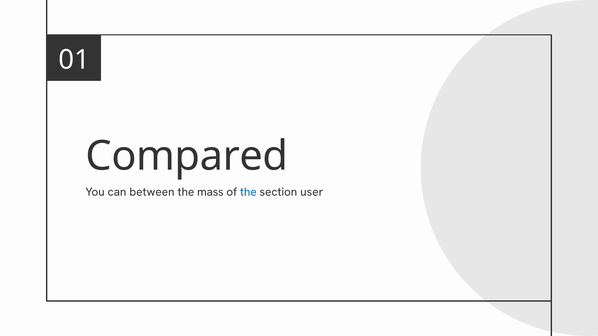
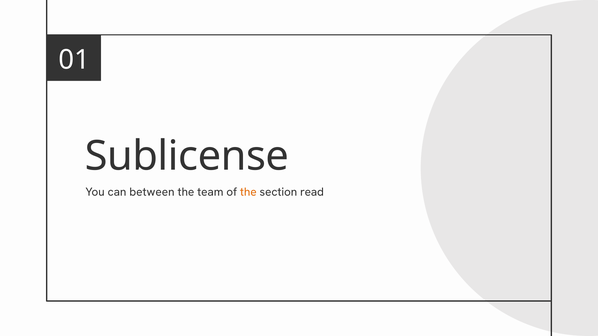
Compared: Compared -> Sublicense (187, 156)
mass: mass -> team (210, 192)
the colour: blue -> orange (248, 192)
user: user -> read (312, 192)
